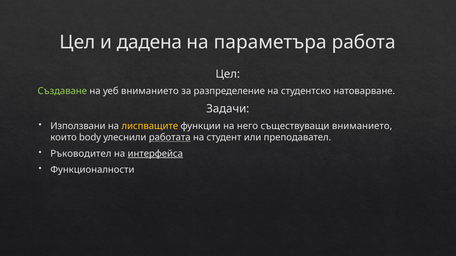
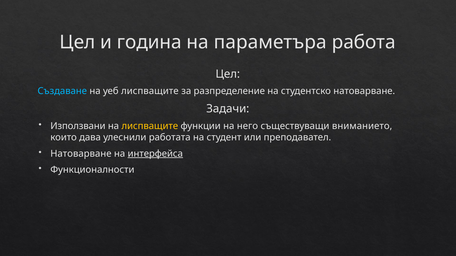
дадена: дадена -> година (149, 42)
Създаване colour: light green -> light blue (62, 91)
уеб вниманието: вниманието -> лиспващите (150, 91)
body: body -> дава (90, 138)
работата underline: present -> none (170, 138)
Ръководител: Ръководител -> Натоварване (81, 154)
